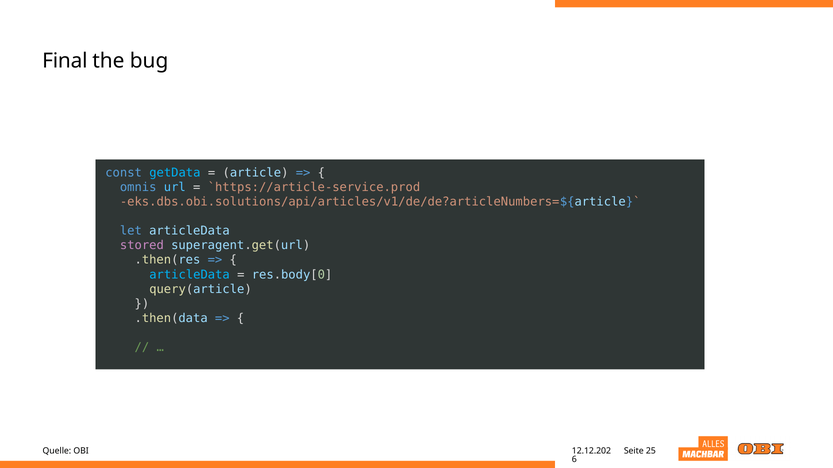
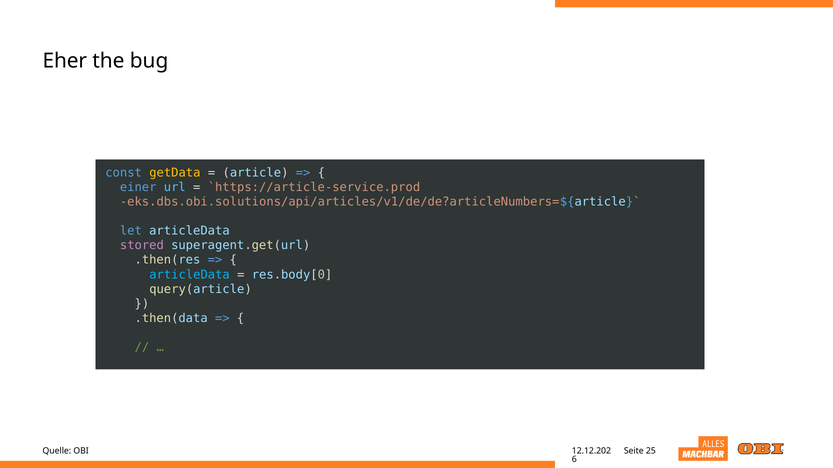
Final: Final -> Eher (65, 61)
getData colour: light blue -> yellow (175, 173)
omnis: omnis -> einer (138, 187)
